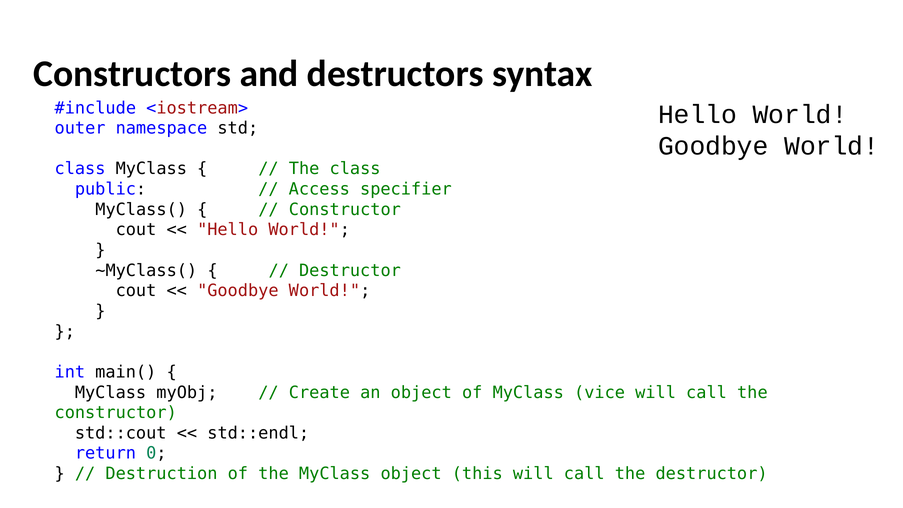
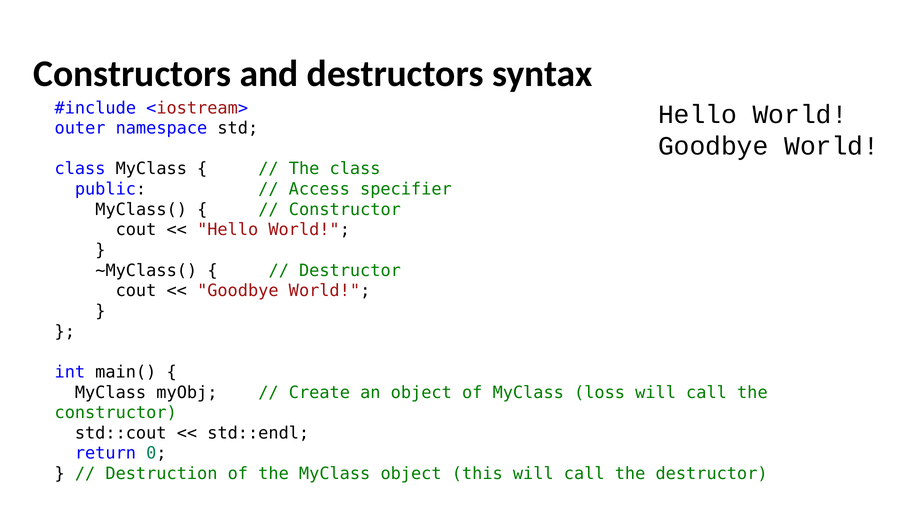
vice: vice -> loss (600, 392)
